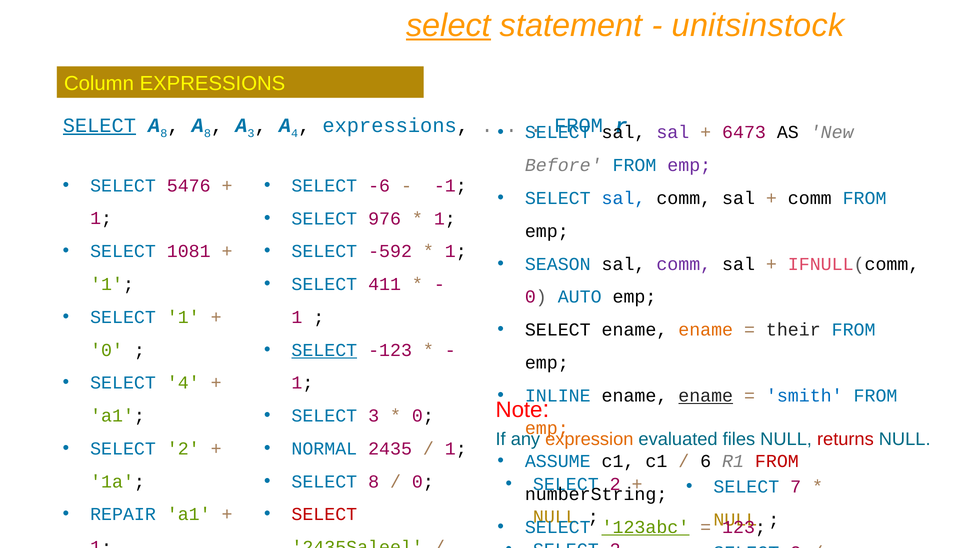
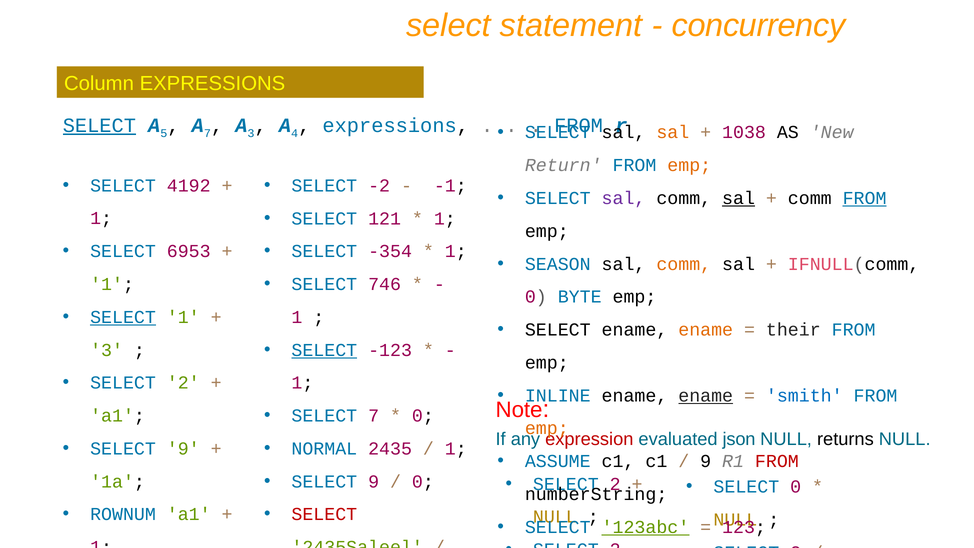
select underline: present -> none (449, 25)
unitsinstock: unitsinstock -> concurrency (758, 25)
8: 8 -> 5 (164, 133)
8: 8 -> 7 (207, 133)
sal colour: purple -> orange (673, 132)
6473: 6473 -> 1038 (744, 132)
Before: Before -> Return (563, 165)
emp colour: purple -> orange (689, 165)
5476: 5476 -> 4192 (189, 186)
-6: -6 -> -2 (379, 186)
sal colour: blue -> purple (624, 198)
sal underline: none -> present (739, 198)
FROM underline: none -> present (865, 198)
976: 976 -> 121 (385, 218)
1081: 1081 -> 6953 (189, 251)
-592: -592 -> -354 (390, 251)
comm colour: purple -> orange (684, 264)
411: 411 -> 746 (385, 284)
AUTO: AUTO -> BYTE (580, 297)
SELECT underline: none -> present (123, 317)
0: 0 -> 3 (107, 350)
4: 4 -> 2 (183, 383)
SELECT 3: 3 -> 7 (374, 416)
expression colour: orange -> red (589, 439)
files: files -> json (739, 439)
returns colour: red -> black (845, 439)
2: 2 -> 9 (183, 449)
6: 6 -> 9 (706, 461)
8: 8 -> 9 (374, 481)
SELECT 7: 7 -> 0 (796, 487)
REPAIR: REPAIR -> ROWNUM (123, 514)
